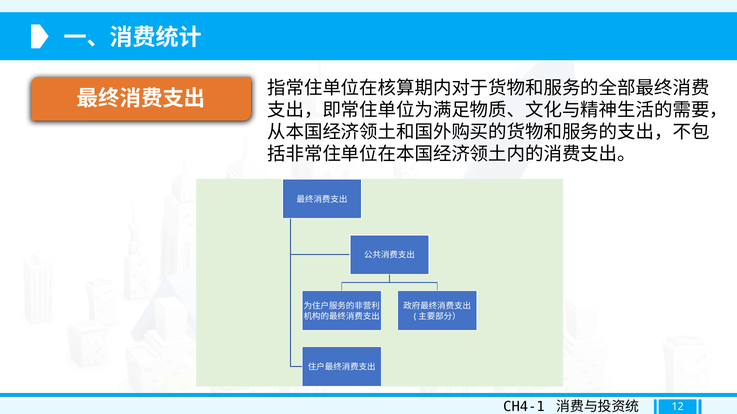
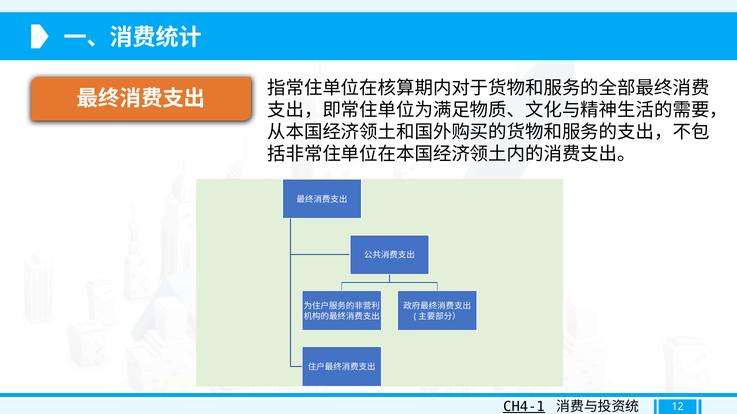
CH4-1 underline: none -> present (524, 407)
